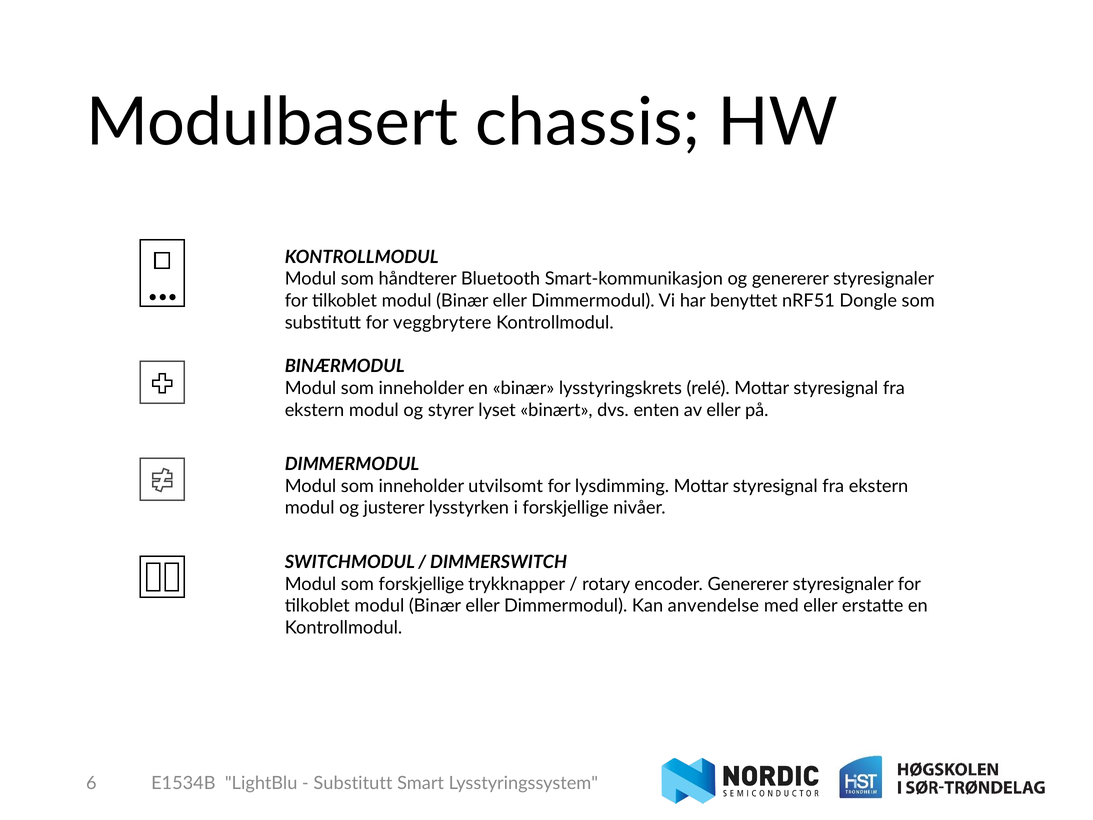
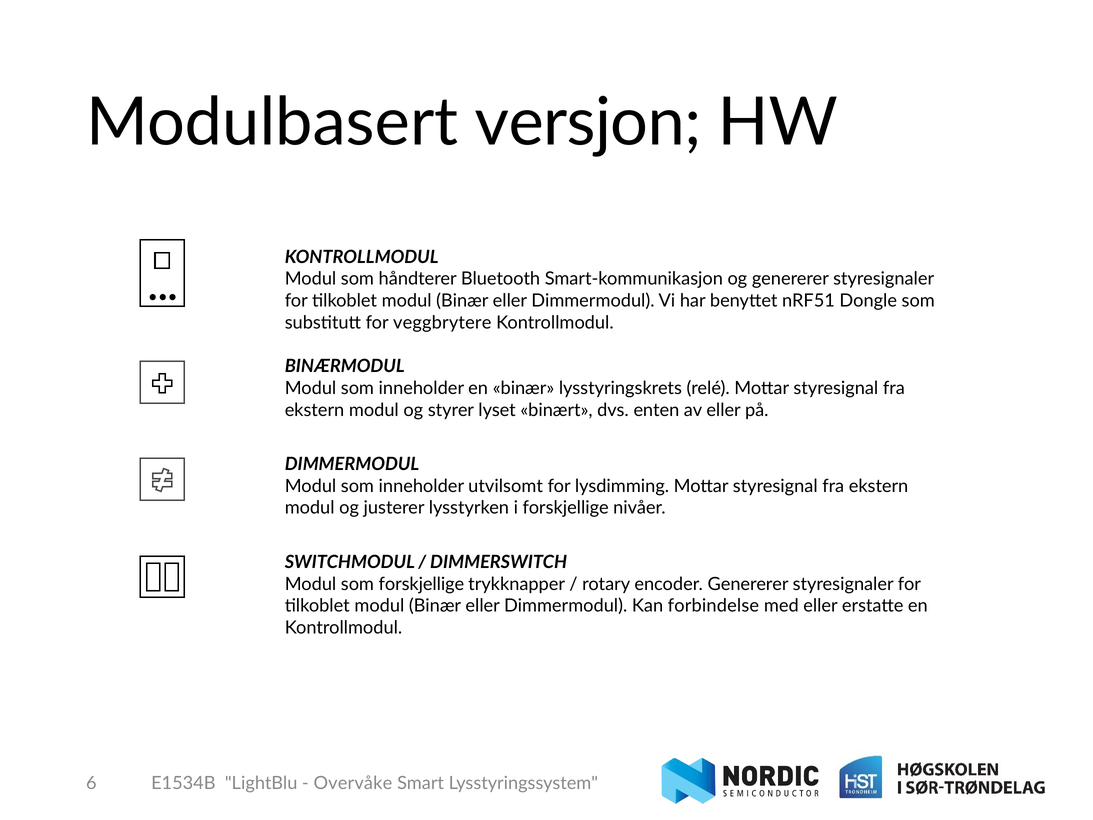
chassis: chassis -> versjon (588, 122)
anvendelse: anvendelse -> forbindelse (713, 606)
Substitutt: Substitutt -> Overvåke (353, 783)
